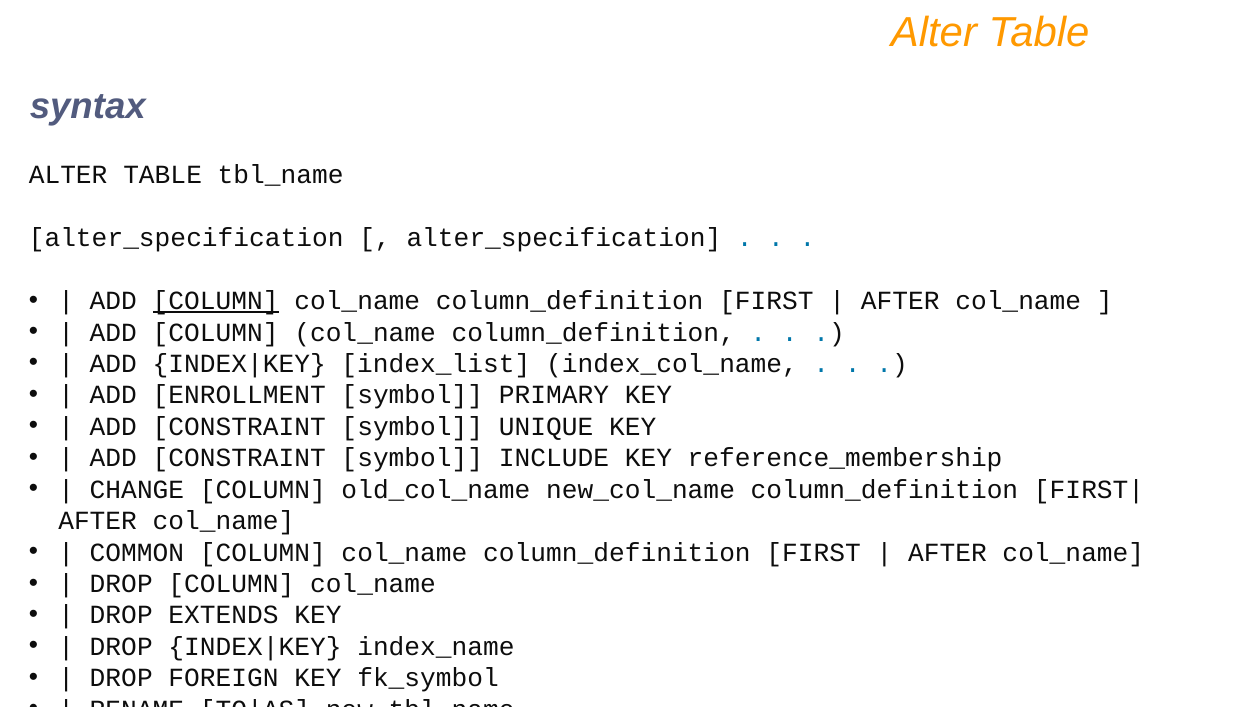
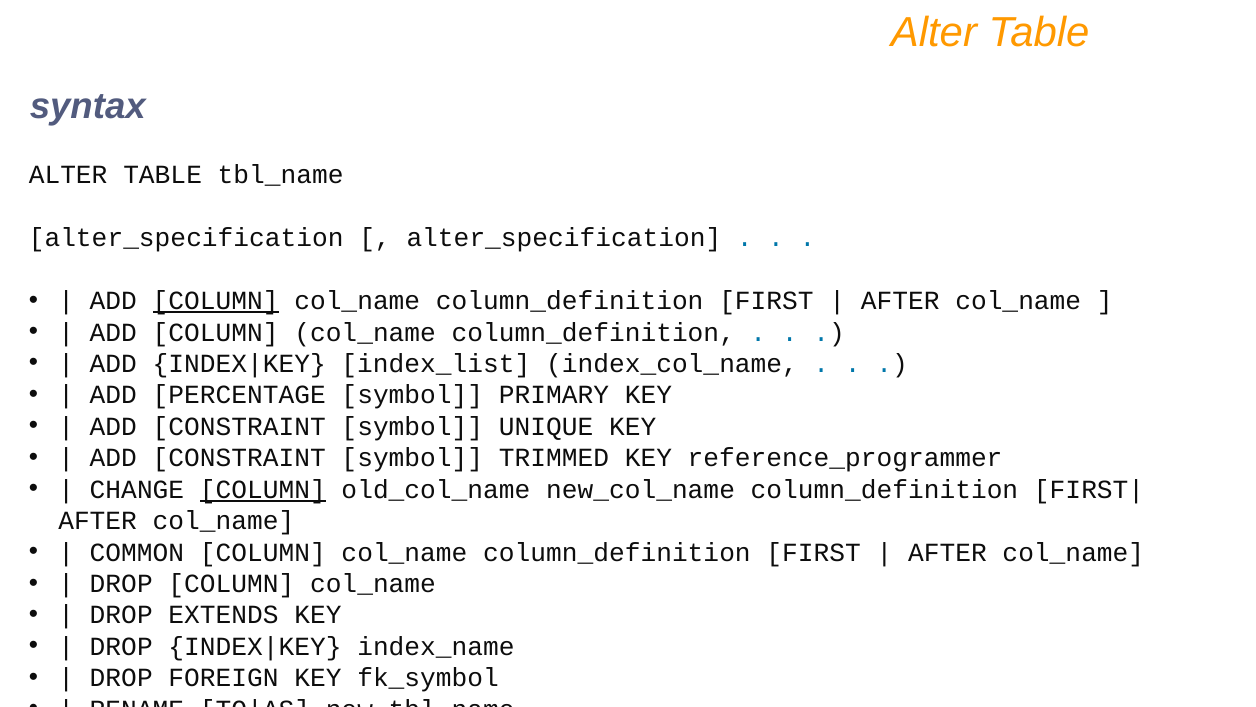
ENROLLMENT: ENROLLMENT -> PERCENTAGE (239, 395)
INCLUDE: INCLUDE -> TRIMMED (554, 458)
reference_membership: reference_membership -> reference_programmer (845, 458)
COLUMN underline: none -> present (263, 489)
